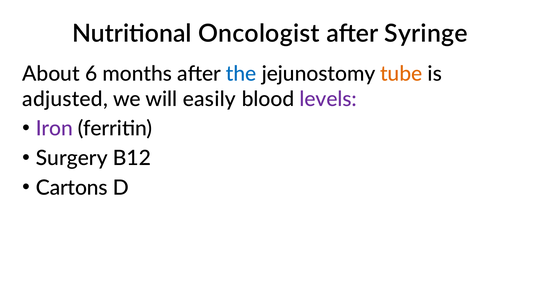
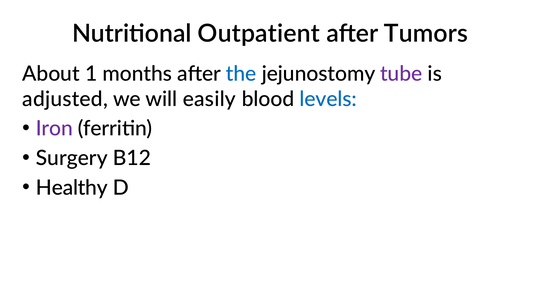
Oncologist: Oncologist -> Outpatient (259, 34)
Syringe: Syringe -> Tumors (426, 34)
6: 6 -> 1 (91, 74)
tube colour: orange -> purple (401, 74)
levels colour: purple -> blue (328, 99)
Cartons: Cartons -> Healthy (72, 188)
